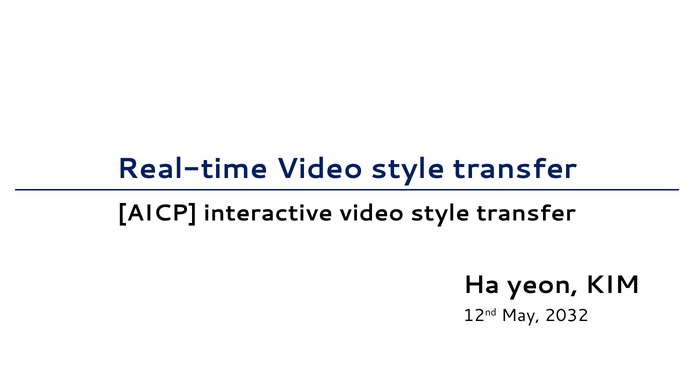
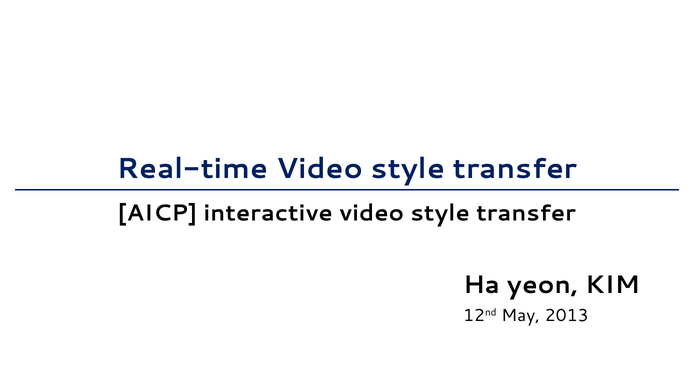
2032: 2032 -> 2013 (567, 316)
